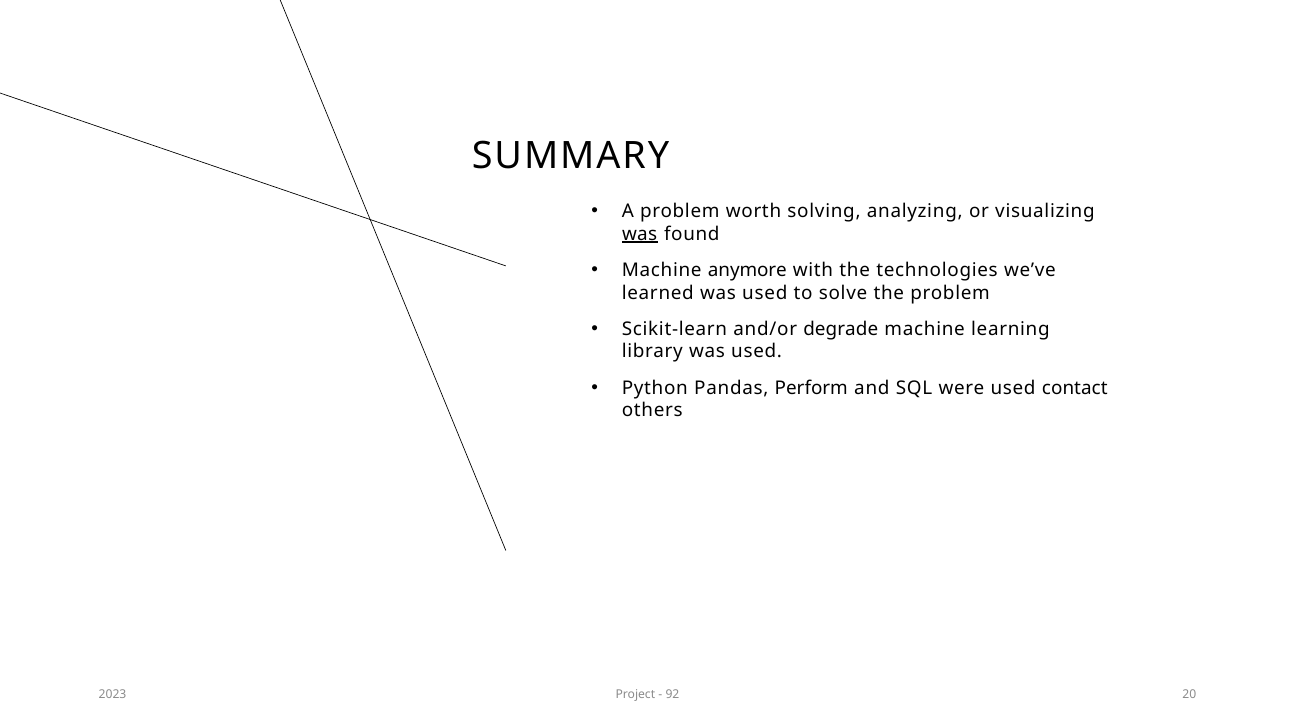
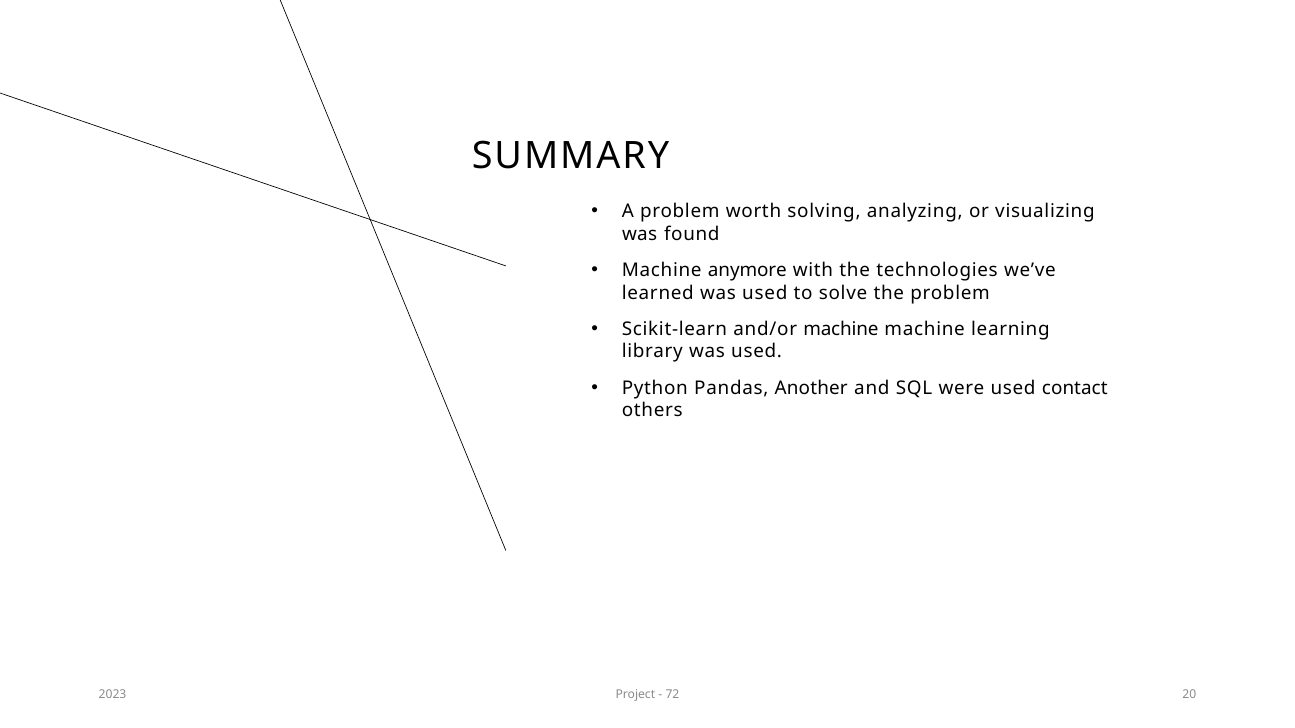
was underline: present -> none (640, 234)
and/or degrade: degrade -> machine (841, 329)
Perform: Perform -> Another (811, 388)
92: 92 -> 72 (672, 695)
